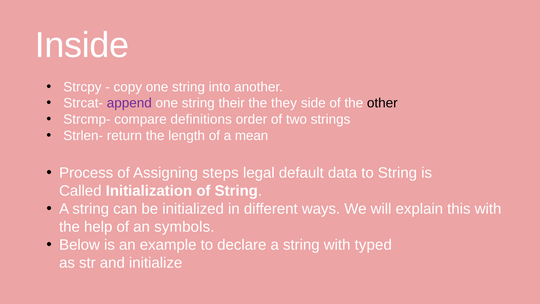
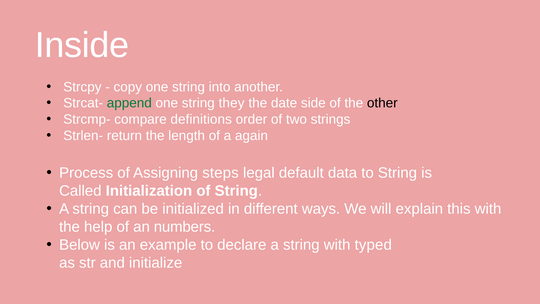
append colour: purple -> green (129, 103)
their: their -> they (232, 103)
they: they -> date (284, 103)
mean: mean -> again (251, 135)
symbols: symbols -> numbers (184, 227)
